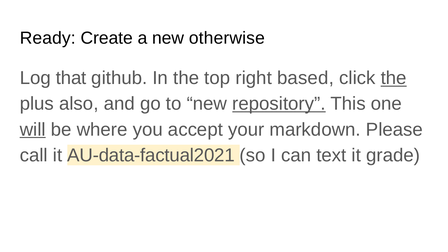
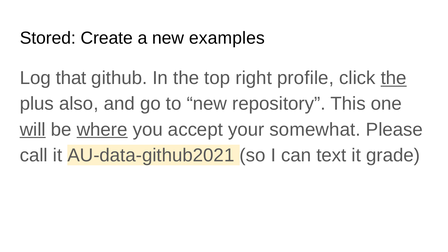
Ready: Ready -> Stored (48, 38)
otherwise: otherwise -> examples (227, 38)
based: based -> profile (306, 78)
repository underline: present -> none (279, 104)
where underline: none -> present (102, 130)
markdown: markdown -> somewhat (315, 130)
AU-data-factual2021: AU-data-factual2021 -> AU-data-github2021 (151, 155)
